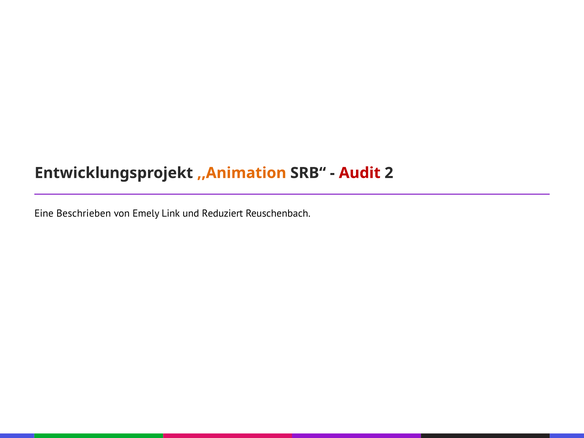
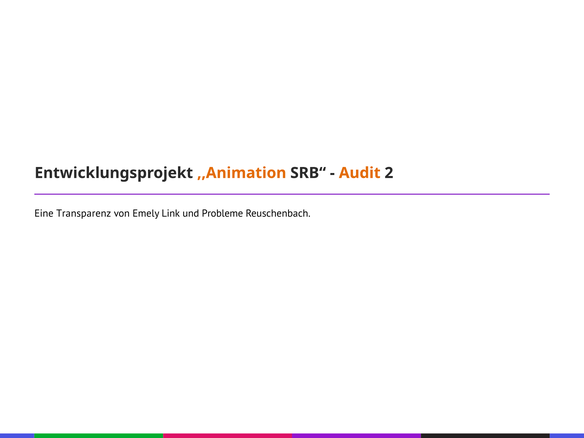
Audit colour: red -> orange (360, 173)
Beschrieben: Beschrieben -> Transparenz (84, 214)
Reduziert: Reduziert -> Probleme (222, 214)
